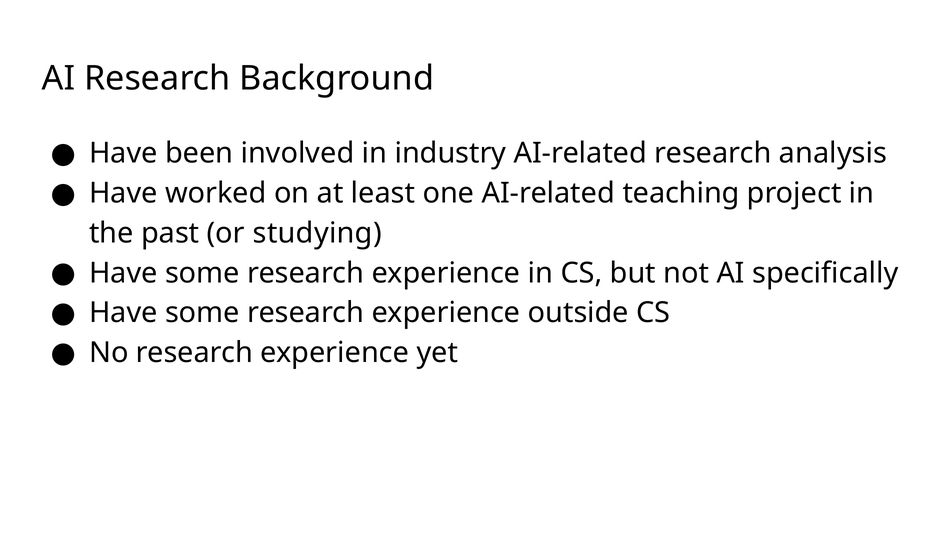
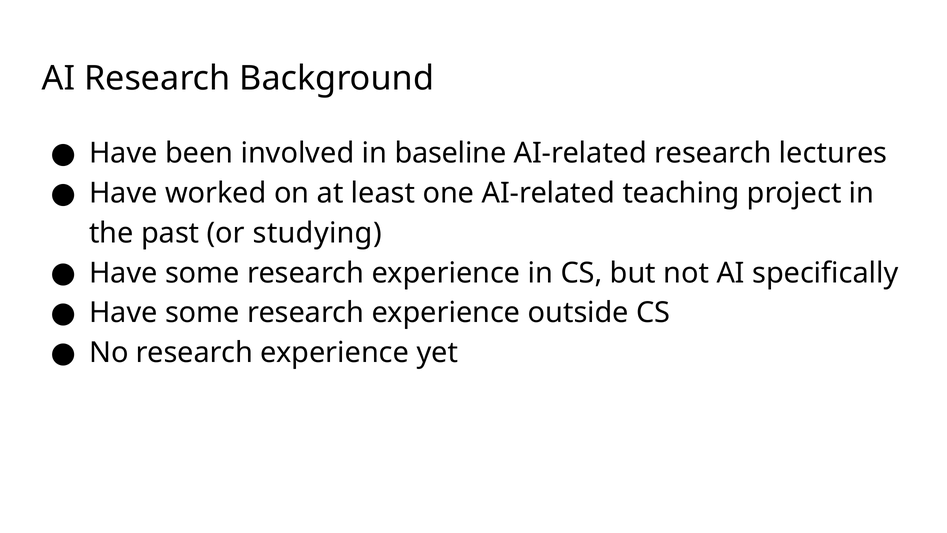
industry: industry -> baseline (451, 153)
analysis: analysis -> lectures (833, 153)
